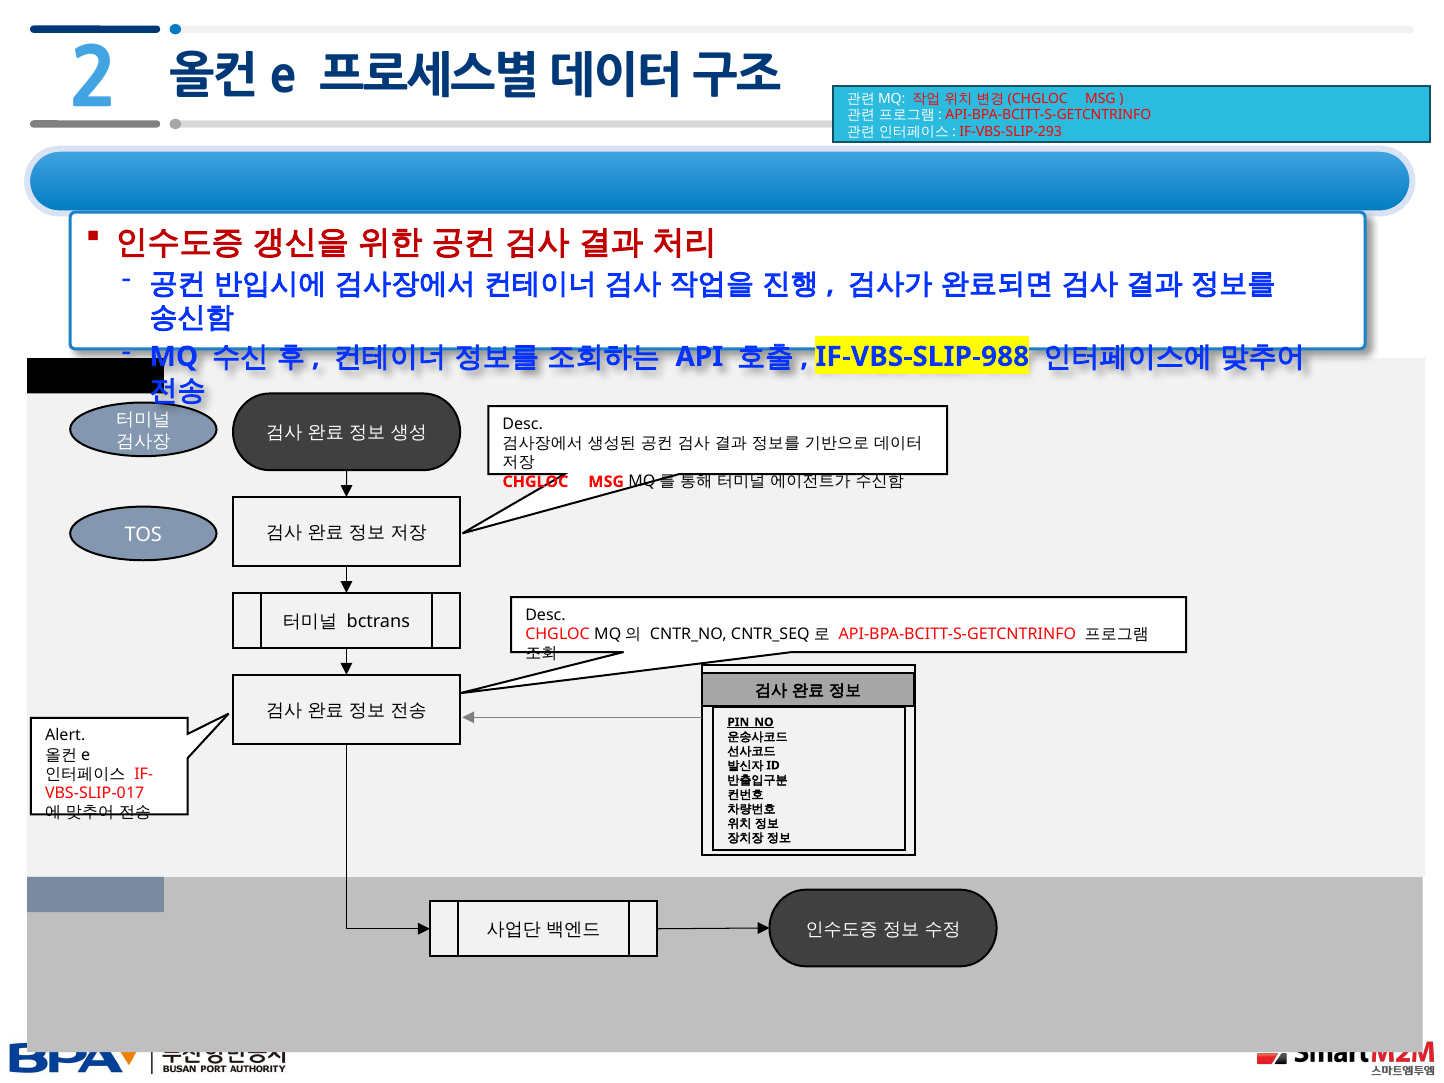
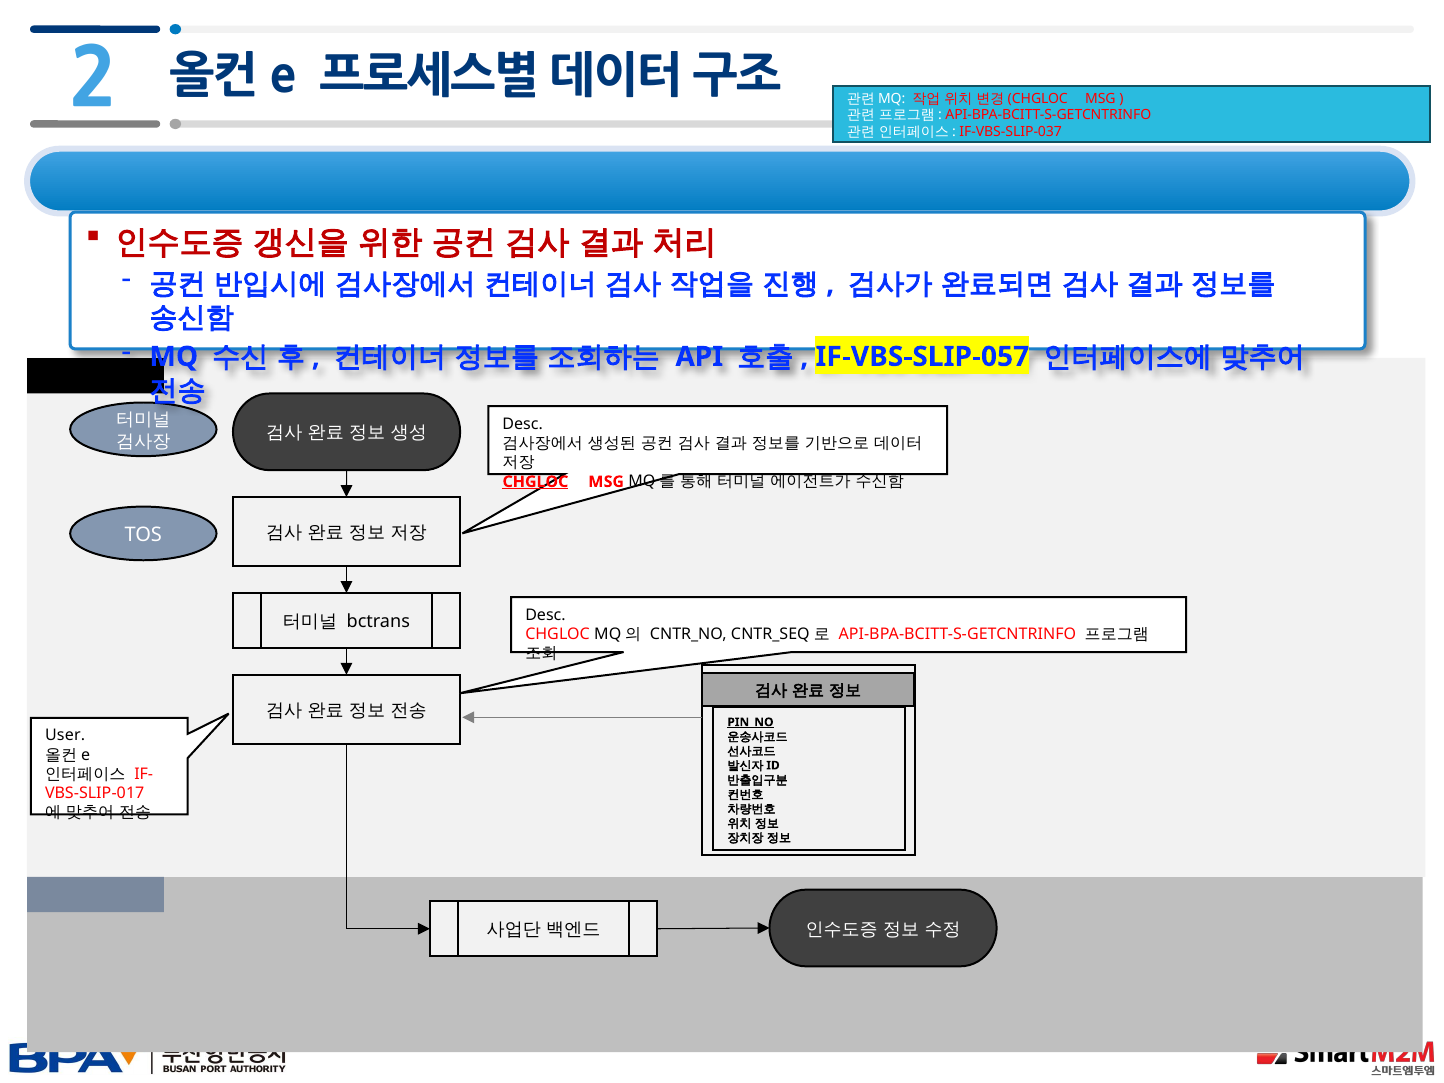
IF-VBS-SLIP-293: IF-VBS-SLIP-293 -> IF-VBS-SLIP-037 (1011, 132)
IF-VBS-SLIP-988: IF-VBS-SLIP-988 -> IF-VBS-SLIP-057 (922, 357)
CHGLOC underline: none -> present (535, 482)
Alert: Alert -> User (65, 736)
